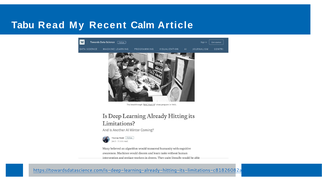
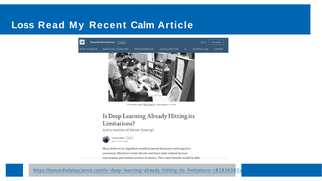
Tabu: Tabu -> Loss (23, 25)
